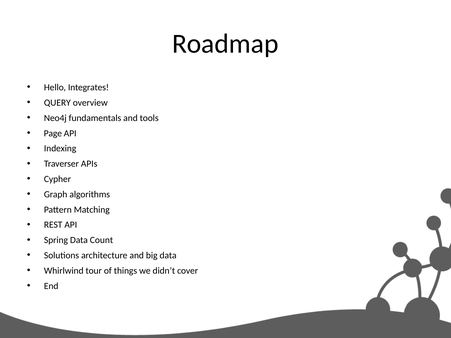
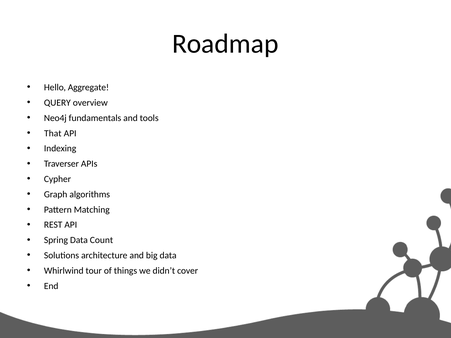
Integrates: Integrates -> Aggregate (88, 87)
Page: Page -> That (53, 133)
